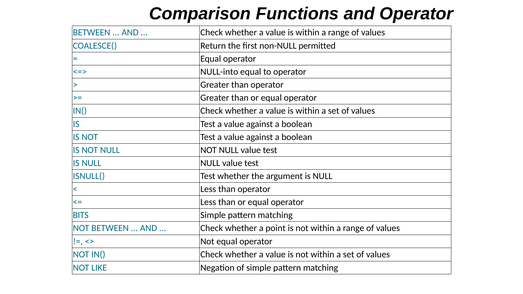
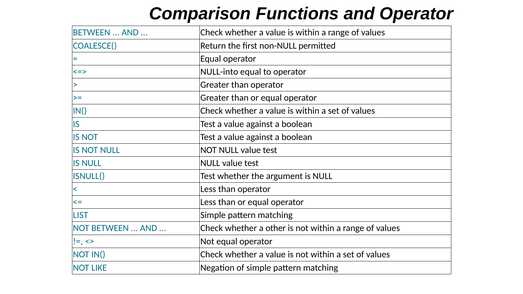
BITS: BITS -> LIST (81, 215)
point: point -> other (276, 228)
